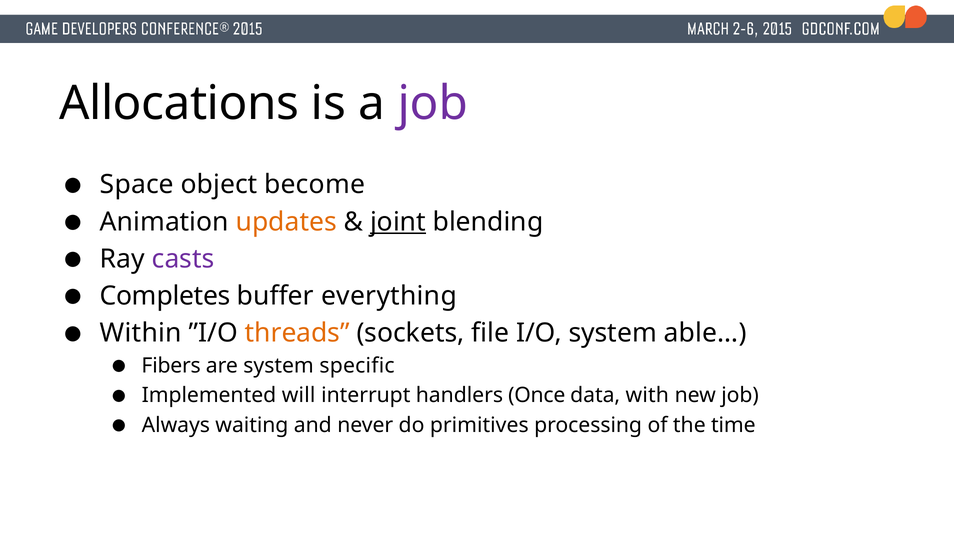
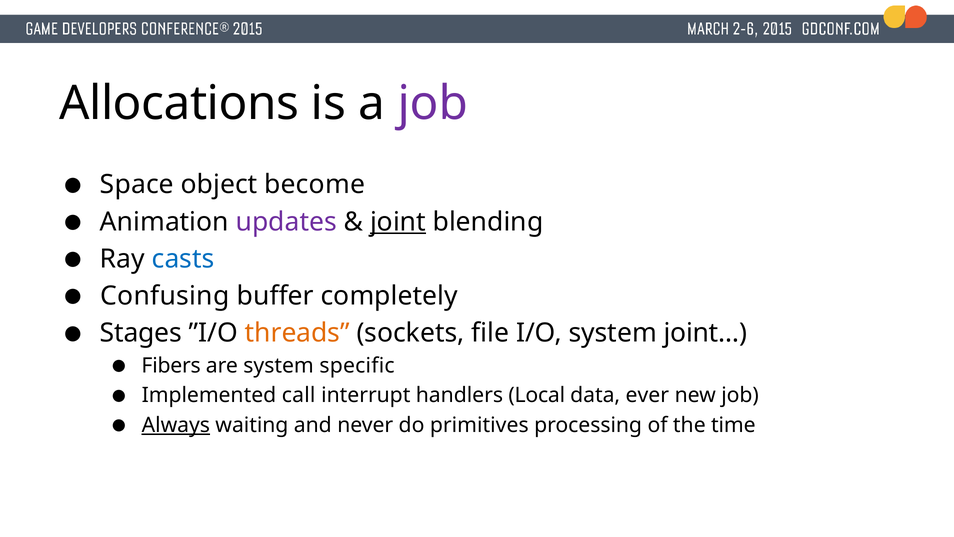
updates colour: orange -> purple (286, 222)
casts colour: purple -> blue (183, 259)
Completes: Completes -> Confusing (165, 296)
everything: everything -> completely (389, 296)
Within: Within -> Stages (141, 333)
able…: able… -> joint… (705, 333)
will: will -> call (299, 395)
Once: Once -> Local (537, 395)
with: with -> ever (647, 395)
Always underline: none -> present (176, 425)
